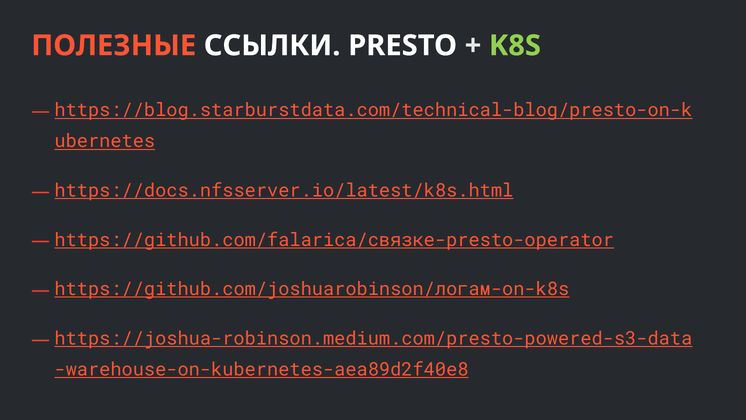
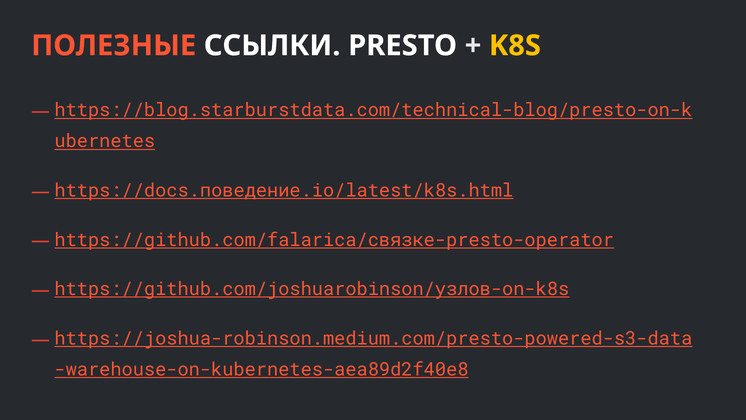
K8S colour: light green -> yellow (515, 46)
https://docs.nfsserver.io/latest/k8s.html: https://docs.nfsserver.io/latest/k8s.html -> https://docs.поведение.io/latest/k8s.html (284, 190)
https://github.com/joshuarobinson/логам-on-k8s: https://github.com/joshuarobinson/логам-on-k8s -> https://github.com/joshuarobinson/узлов-on-k8s (312, 289)
